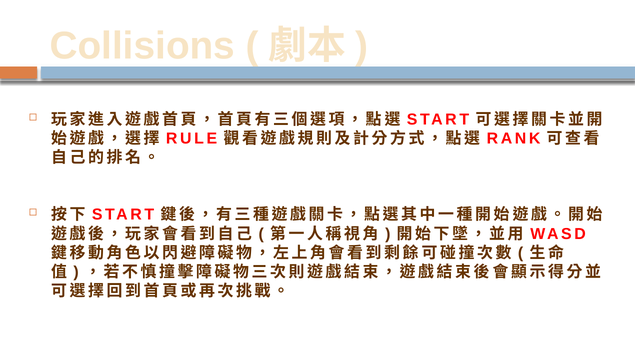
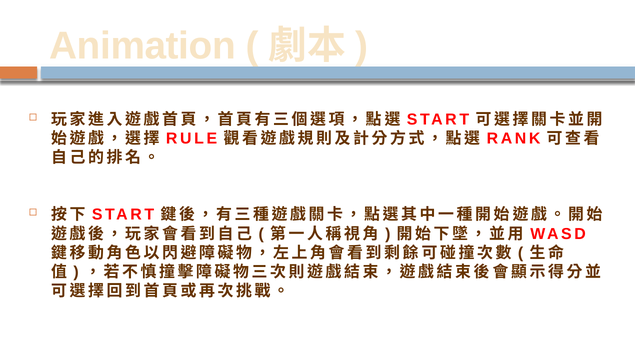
Collisions: Collisions -> Animation (143, 46)
